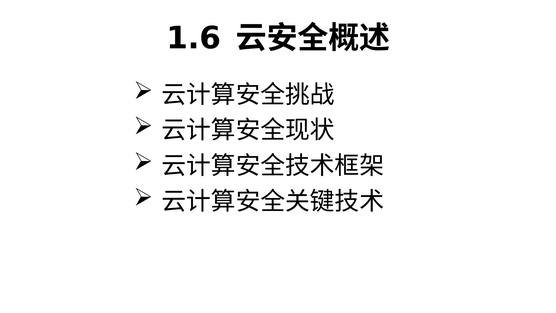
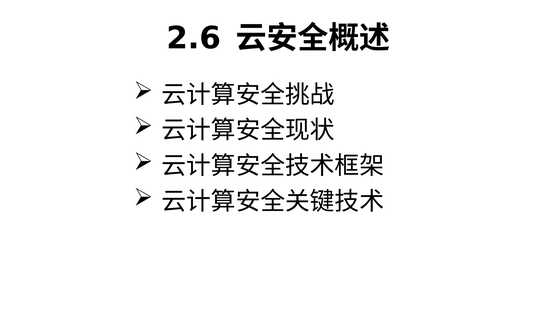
1.6: 1.6 -> 2.6 (194, 38)
